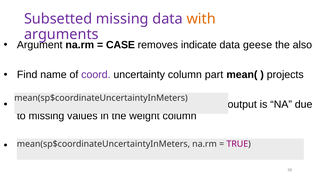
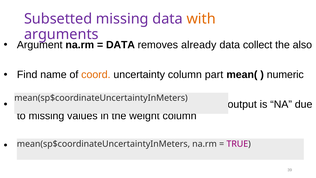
CASE: CASE -> DATA (120, 45)
indicate: indicate -> already (199, 45)
geese: geese -> collect (258, 45)
coord colour: purple -> orange (96, 75)
projects: projects -> numeric (285, 75)
